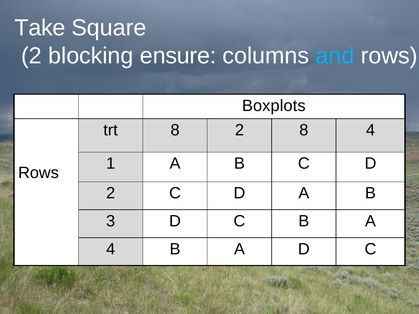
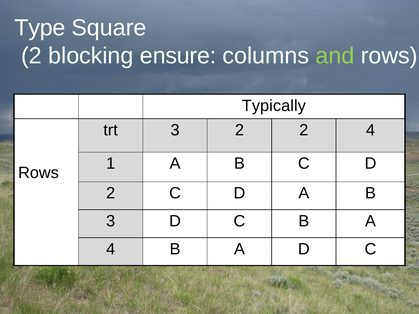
Take: Take -> Type (40, 28)
and colour: light blue -> light green (335, 56)
Boxplots: Boxplots -> Typically (274, 106)
trt 8: 8 -> 3 (175, 130)
2 8: 8 -> 2 (304, 130)
